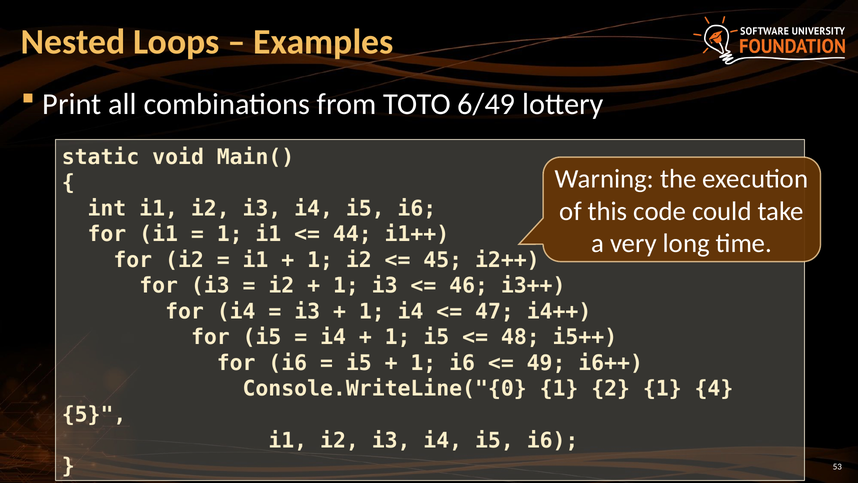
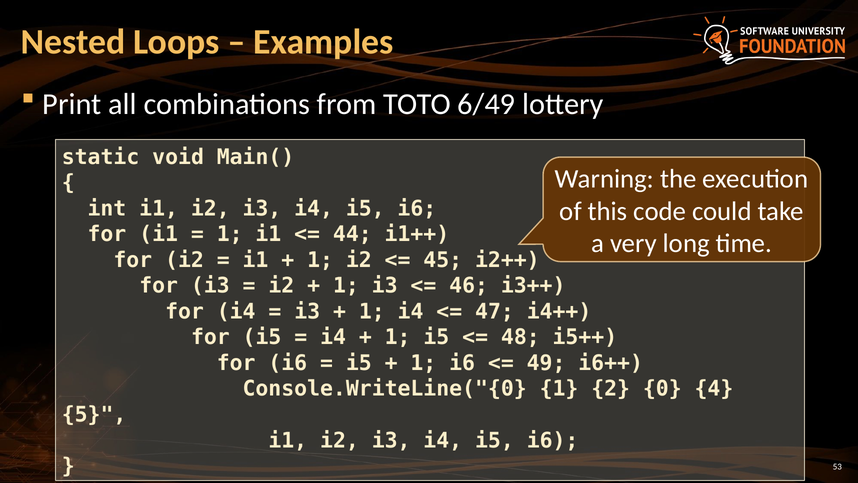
2 1: 1 -> 0 (662, 389)
